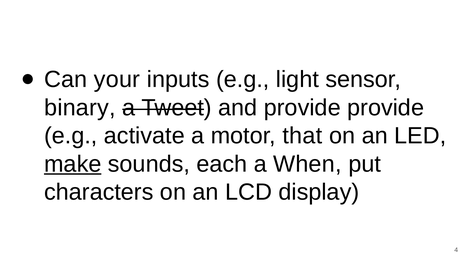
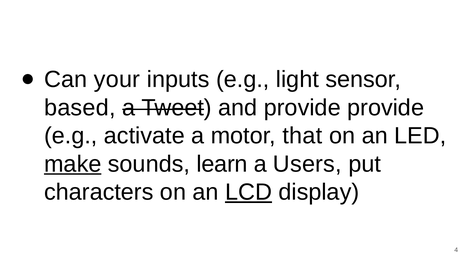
binary: binary -> based (80, 108)
each: each -> learn (222, 164)
When: When -> Users (307, 164)
LCD underline: none -> present (249, 192)
